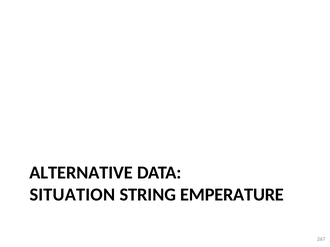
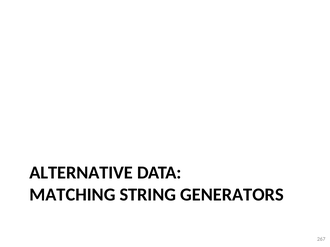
SITUATION: SITUATION -> MATCHING (72, 195)
EMPERATURE: EMPERATURE -> GENERATORS (232, 195)
